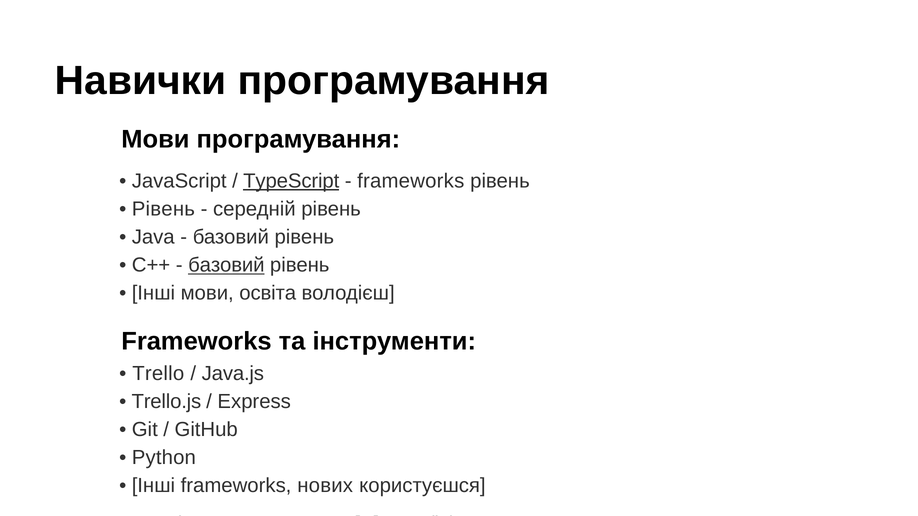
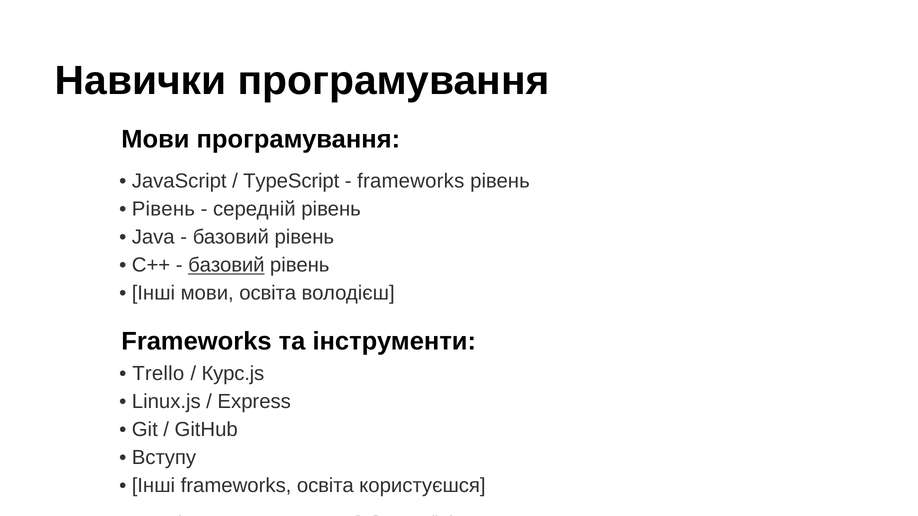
TypeScript underline: present -> none (291, 181)
Java.js: Java.js -> Курс.js (233, 374)
Trello.js: Trello.js -> Linux.js (166, 402)
Python: Python -> Вступу (164, 458)
frameworks нових: нових -> освіта (325, 486)
